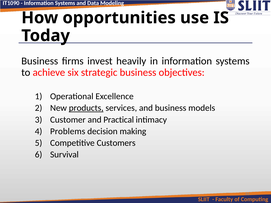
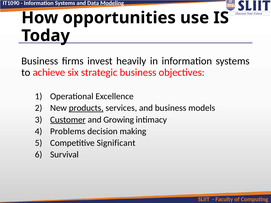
Customer underline: none -> present (68, 120)
Practical: Practical -> Growing (119, 120)
Customers: Customers -> Significant (116, 143)
